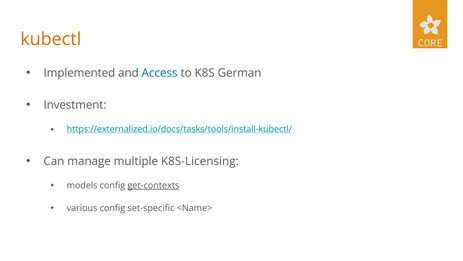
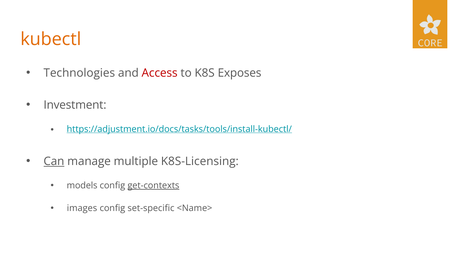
Implemented: Implemented -> Technologies (79, 73)
Access colour: blue -> red (160, 73)
German: German -> Exposes (240, 73)
https://externalized.io/docs/tasks/tools/install-kubectl/: https://externalized.io/docs/tasks/tools/install-kubectl/ -> https://adjustment.io/docs/tasks/tools/install-kubectl/ (179, 129)
Can underline: none -> present (54, 161)
various: various -> images (82, 208)
